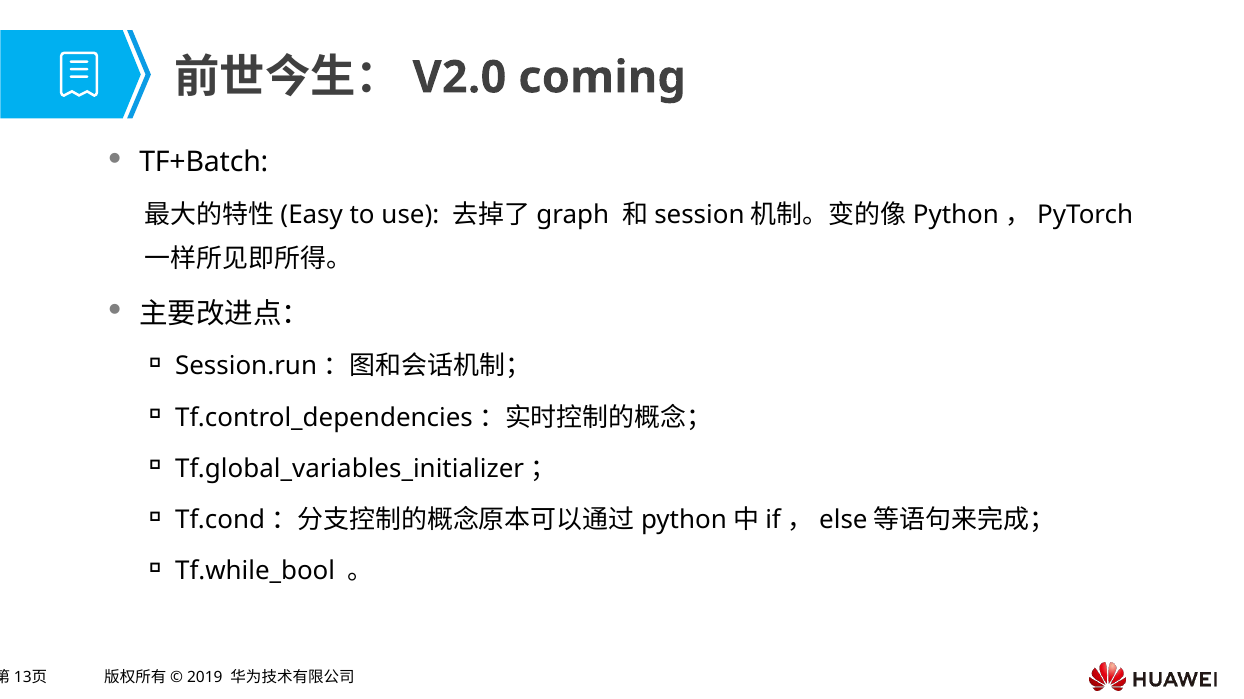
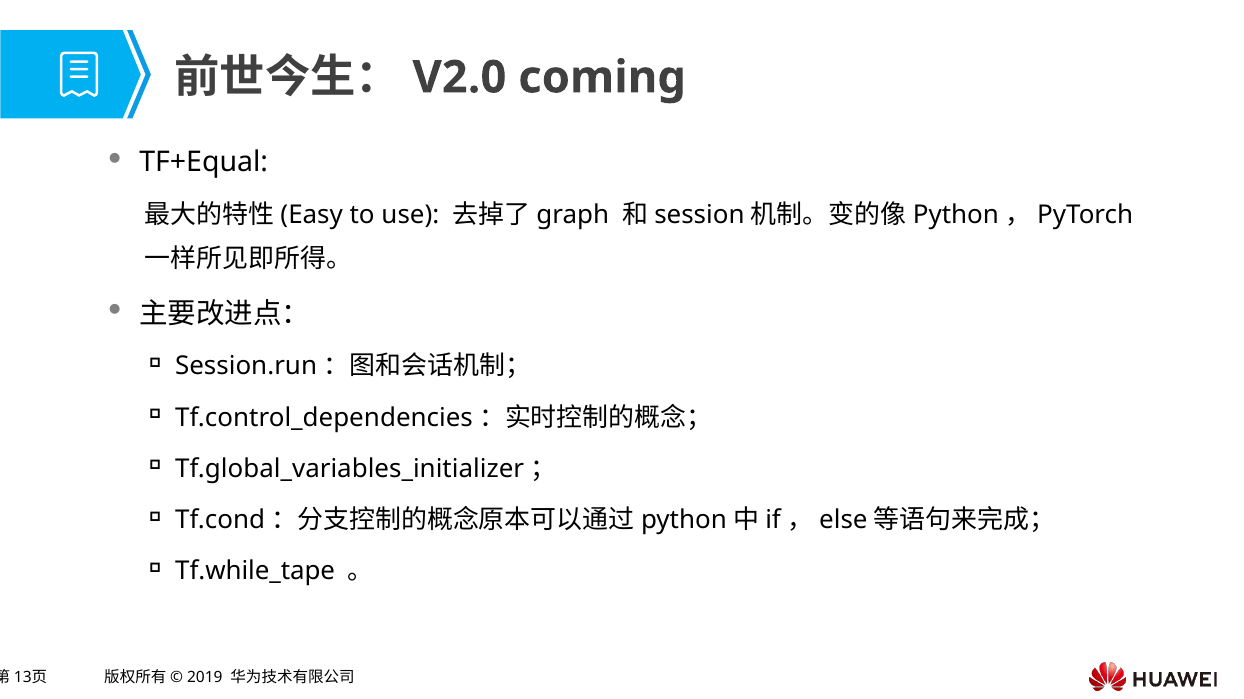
TF+Batch: TF+Batch -> TF+Equal (204, 163)
Tf.while_bool: Tf.while_bool -> Tf.while_tape (255, 572)
